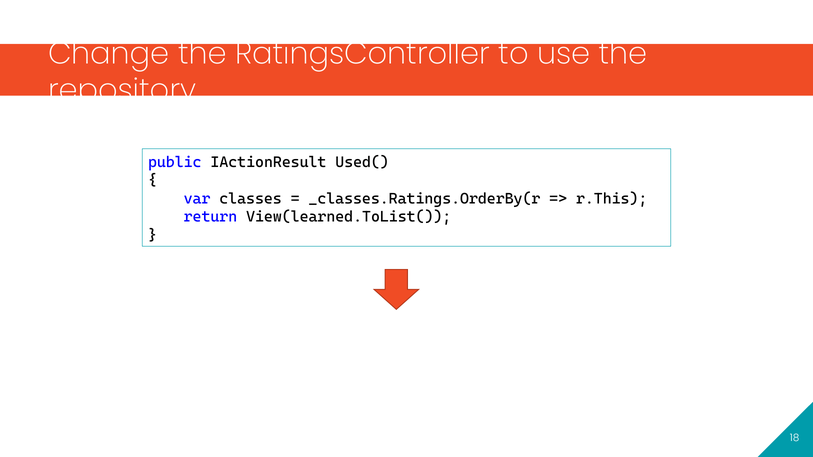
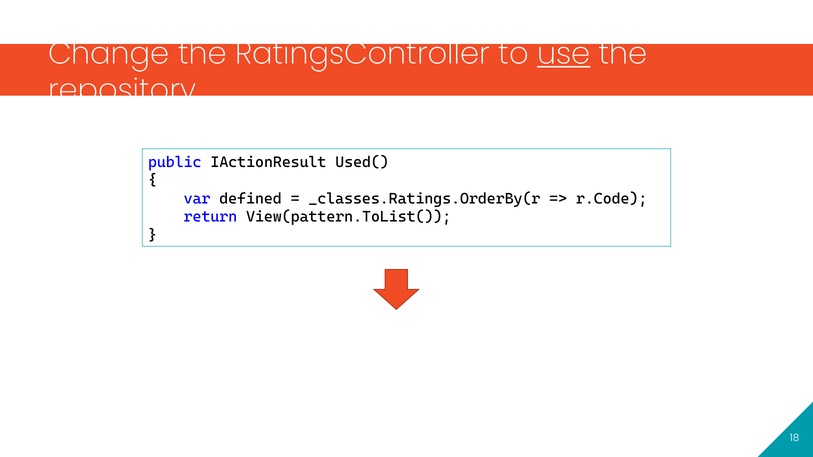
use underline: none -> present (564, 54)
classes: classes -> defined (251, 199)
r.This: r.This -> r.Code (612, 199)
View(learned.ToList(: View(learned.ToList( -> View(pattern.ToList( (349, 217)
